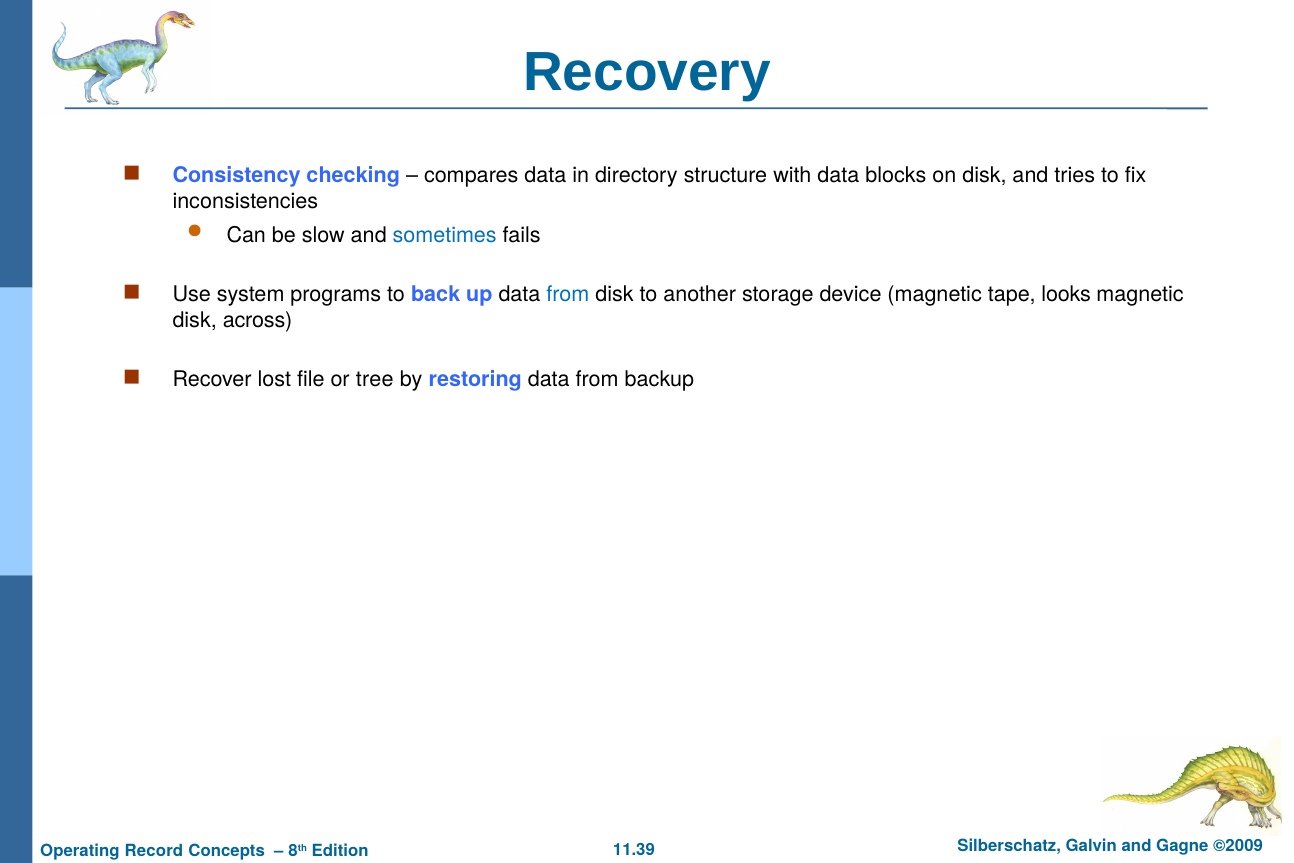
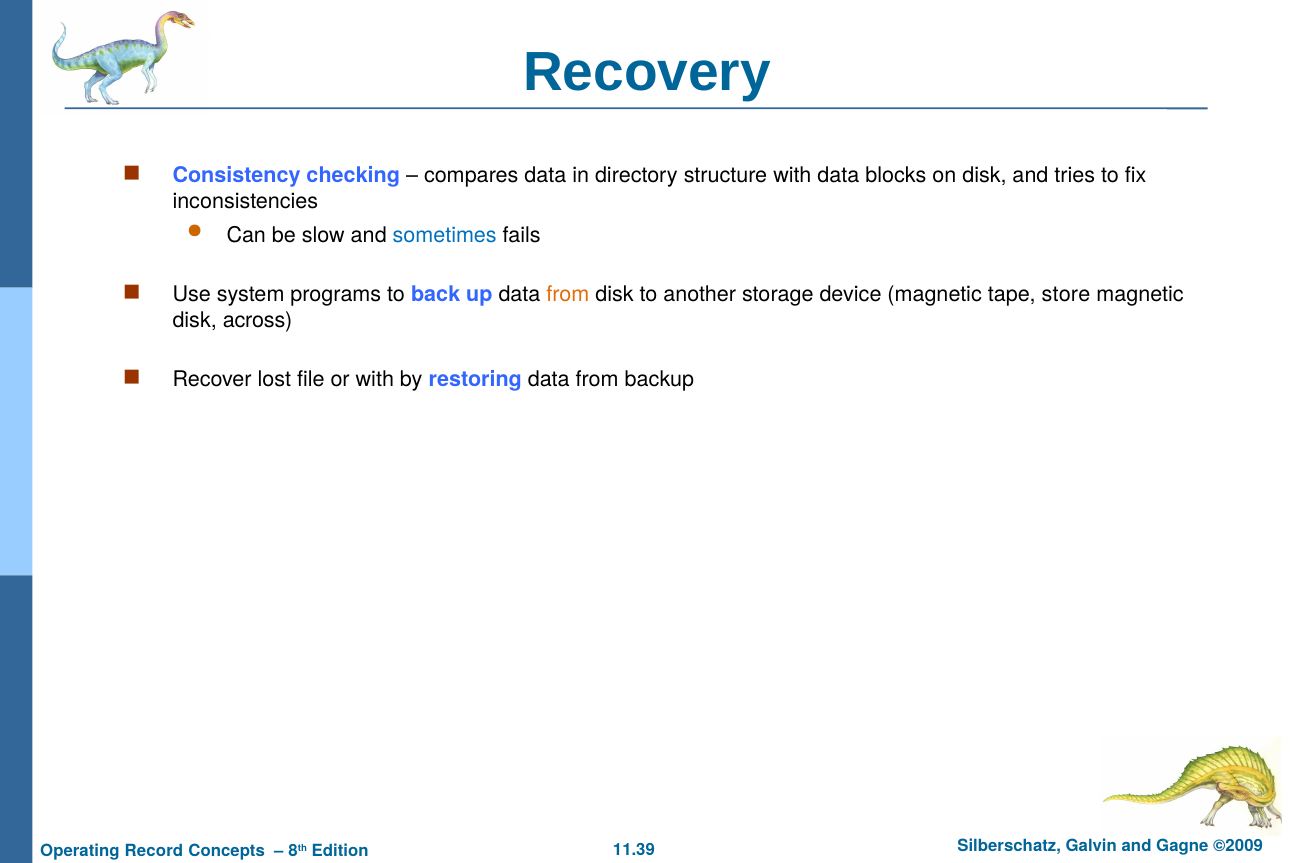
from colour: blue -> orange (568, 294)
looks: looks -> store (1066, 294)
or tree: tree -> with (375, 380)
